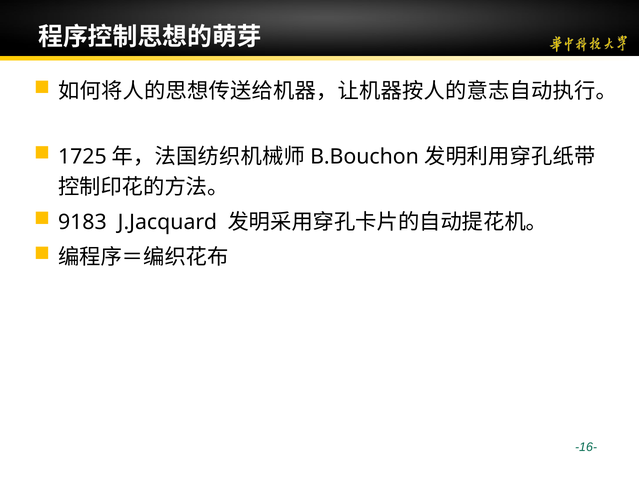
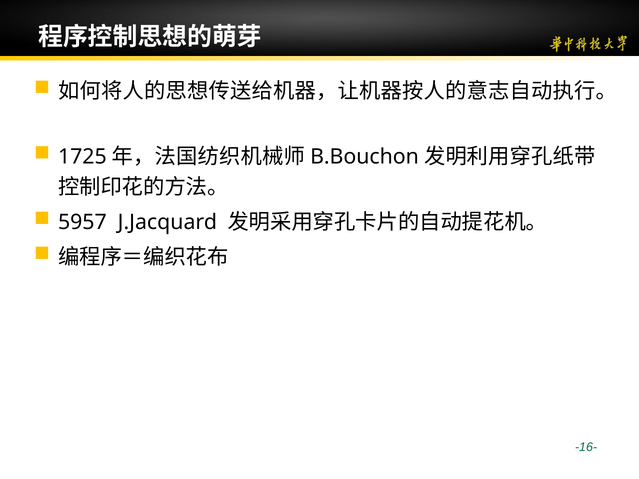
9183: 9183 -> 5957 (82, 222)
